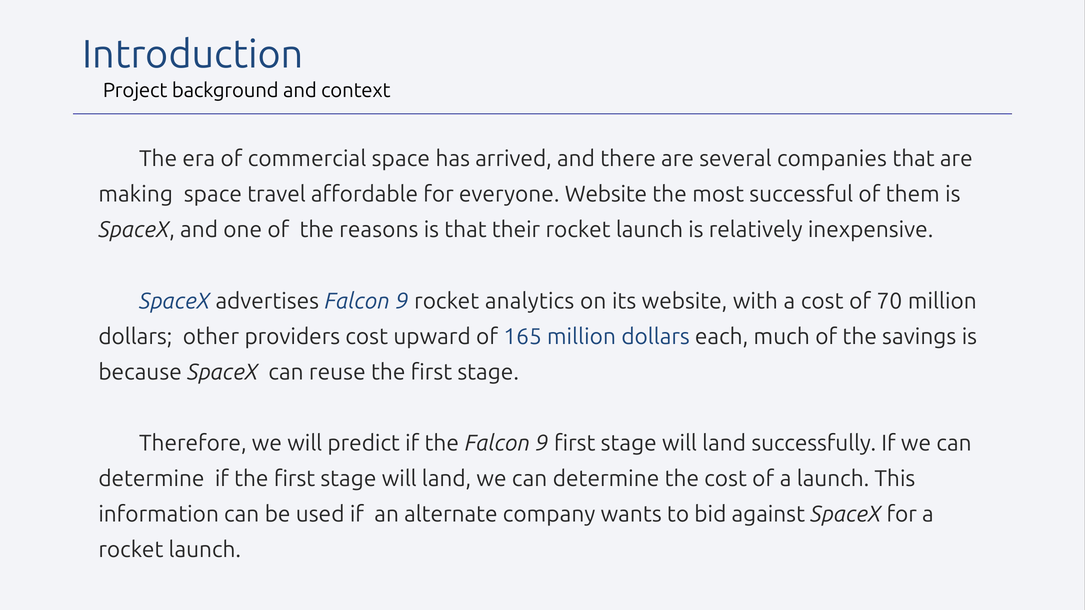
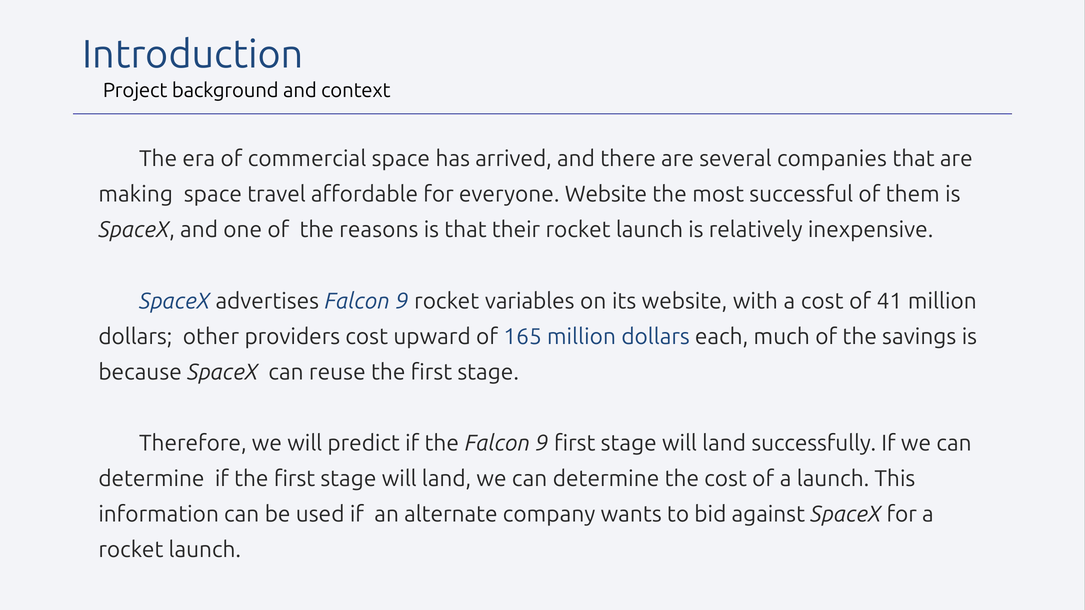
analytics: analytics -> variables (530, 302)
70: 70 -> 41 (889, 302)
